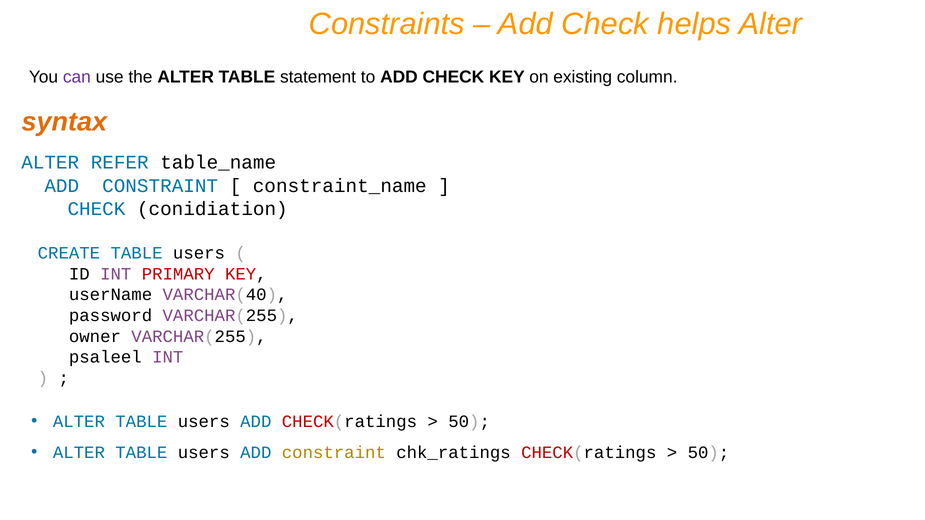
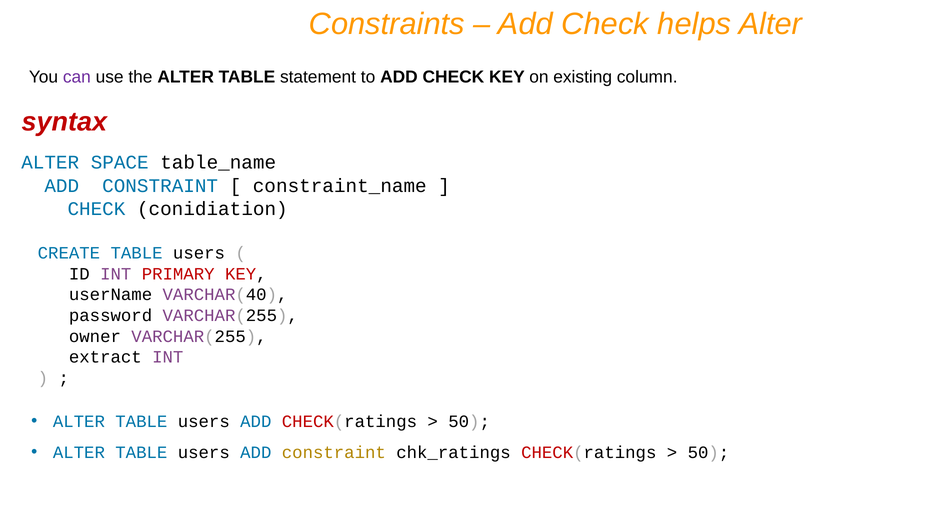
syntax colour: orange -> red (65, 122)
REFER: REFER -> SPACE (120, 163)
psaleel: psaleel -> extract (105, 357)
